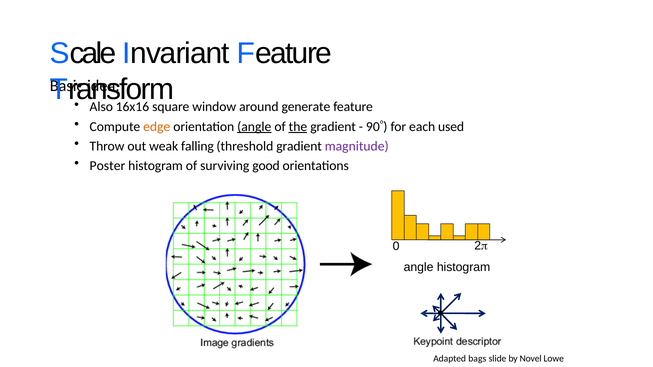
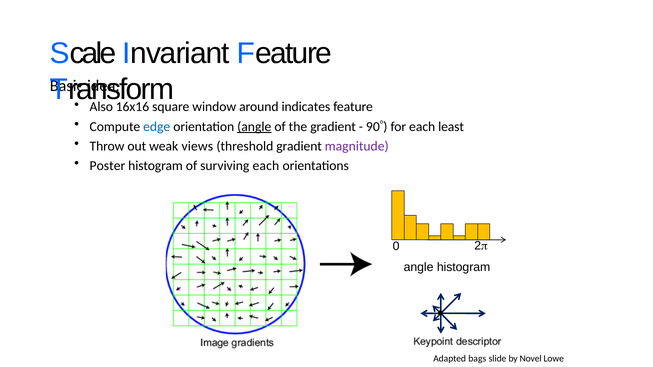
generate: generate -> indicates (306, 107)
edge colour: orange -> blue (157, 127)
the underline: present -> none (298, 127)
used: used -> least (451, 127)
falling: falling -> views (197, 146)
surviving good: good -> each (266, 166)
